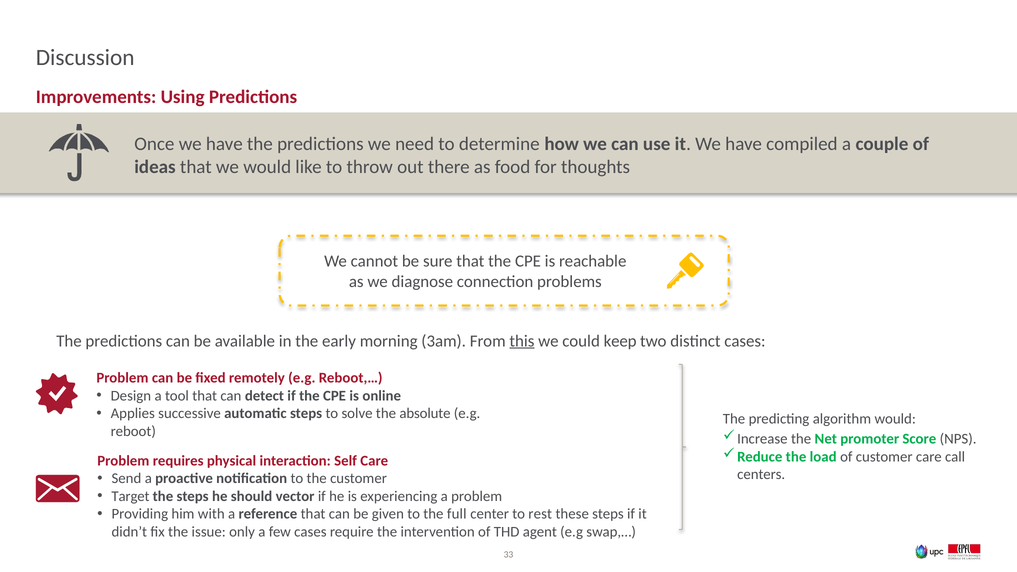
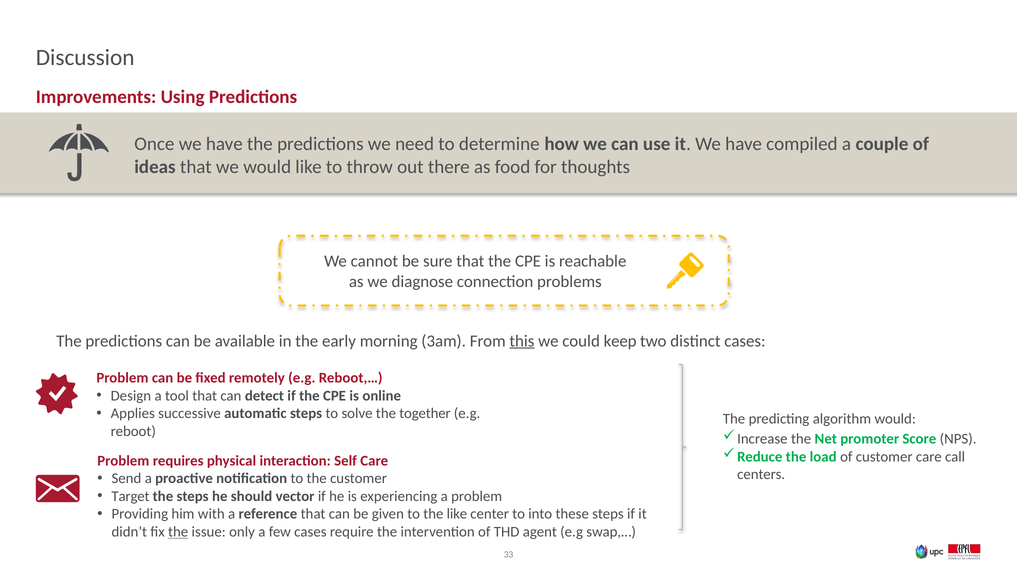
absolute: absolute -> together (425, 414)
the full: full -> like (457, 514)
rest: rest -> into (540, 514)
the underline: none -> present (178, 532)
